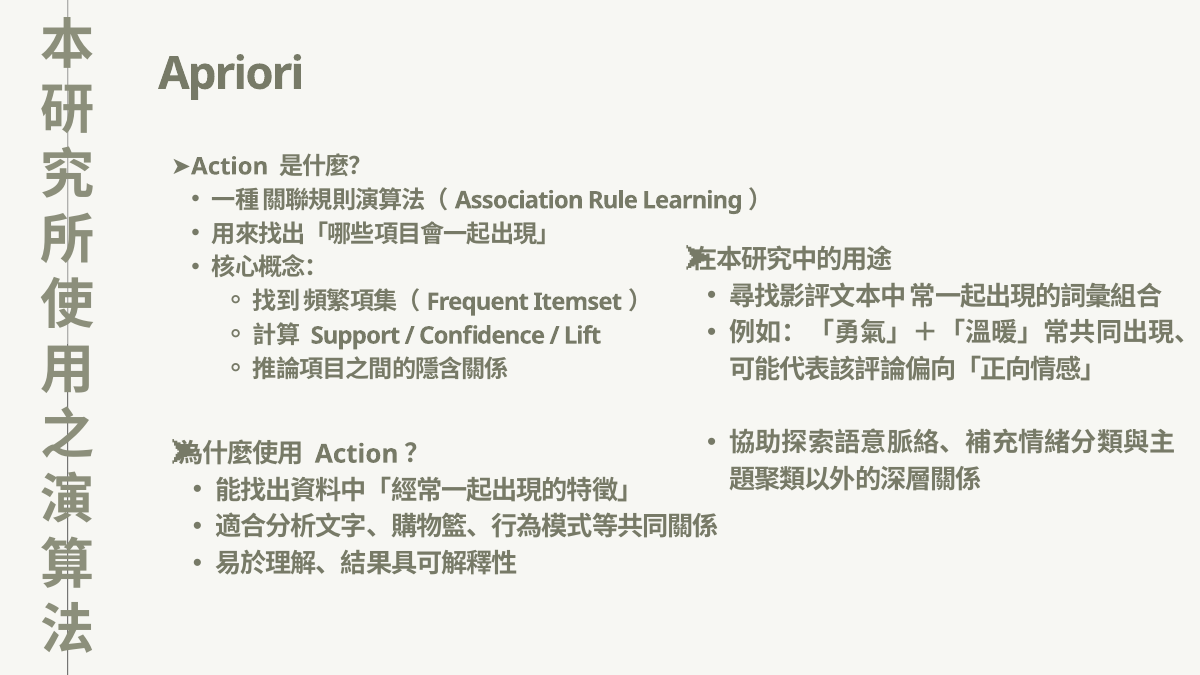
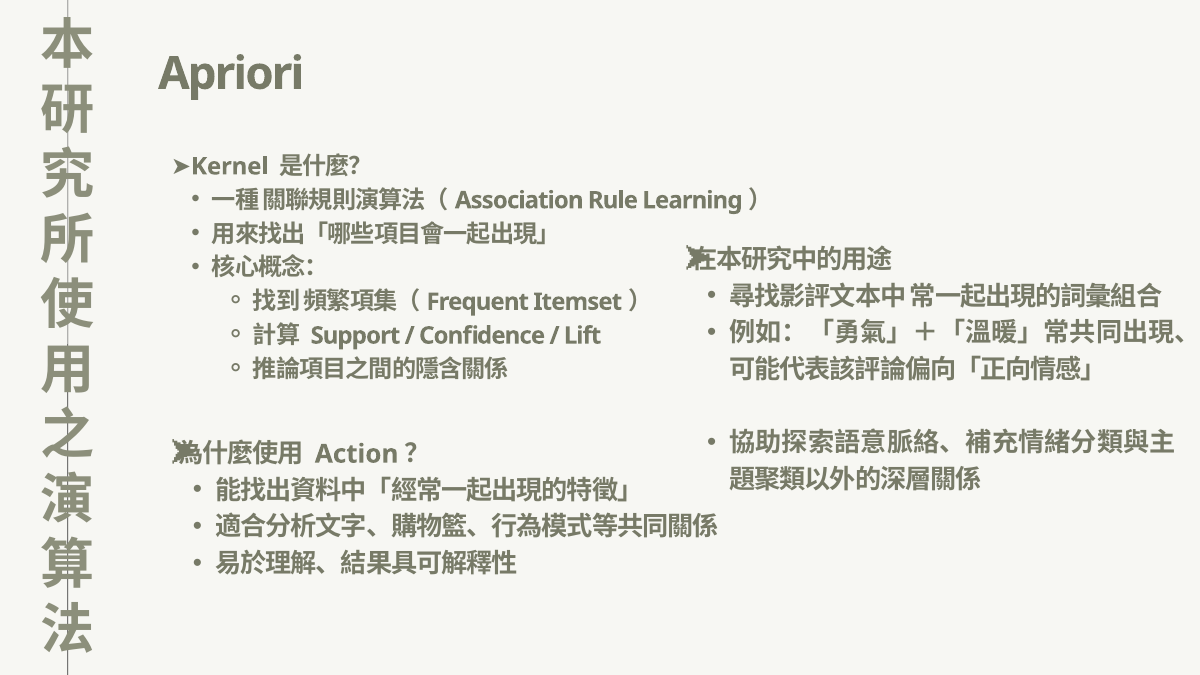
Action: Action -> Kernel (230, 166)
